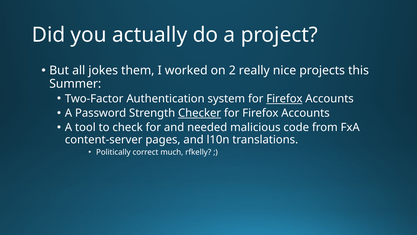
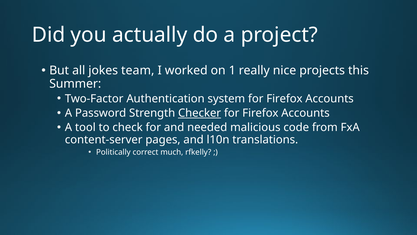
them: them -> team (138, 71)
2: 2 -> 1 (232, 71)
Firefox underline: present -> none (284, 98)
